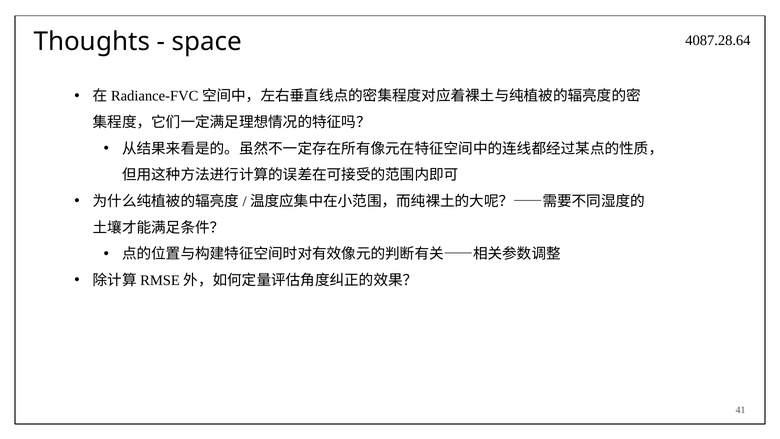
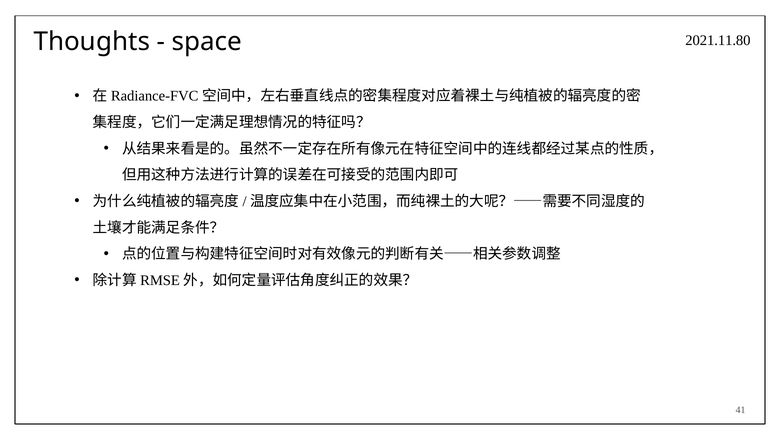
4087.28.64: 4087.28.64 -> 2021.11.80 (718, 40)
